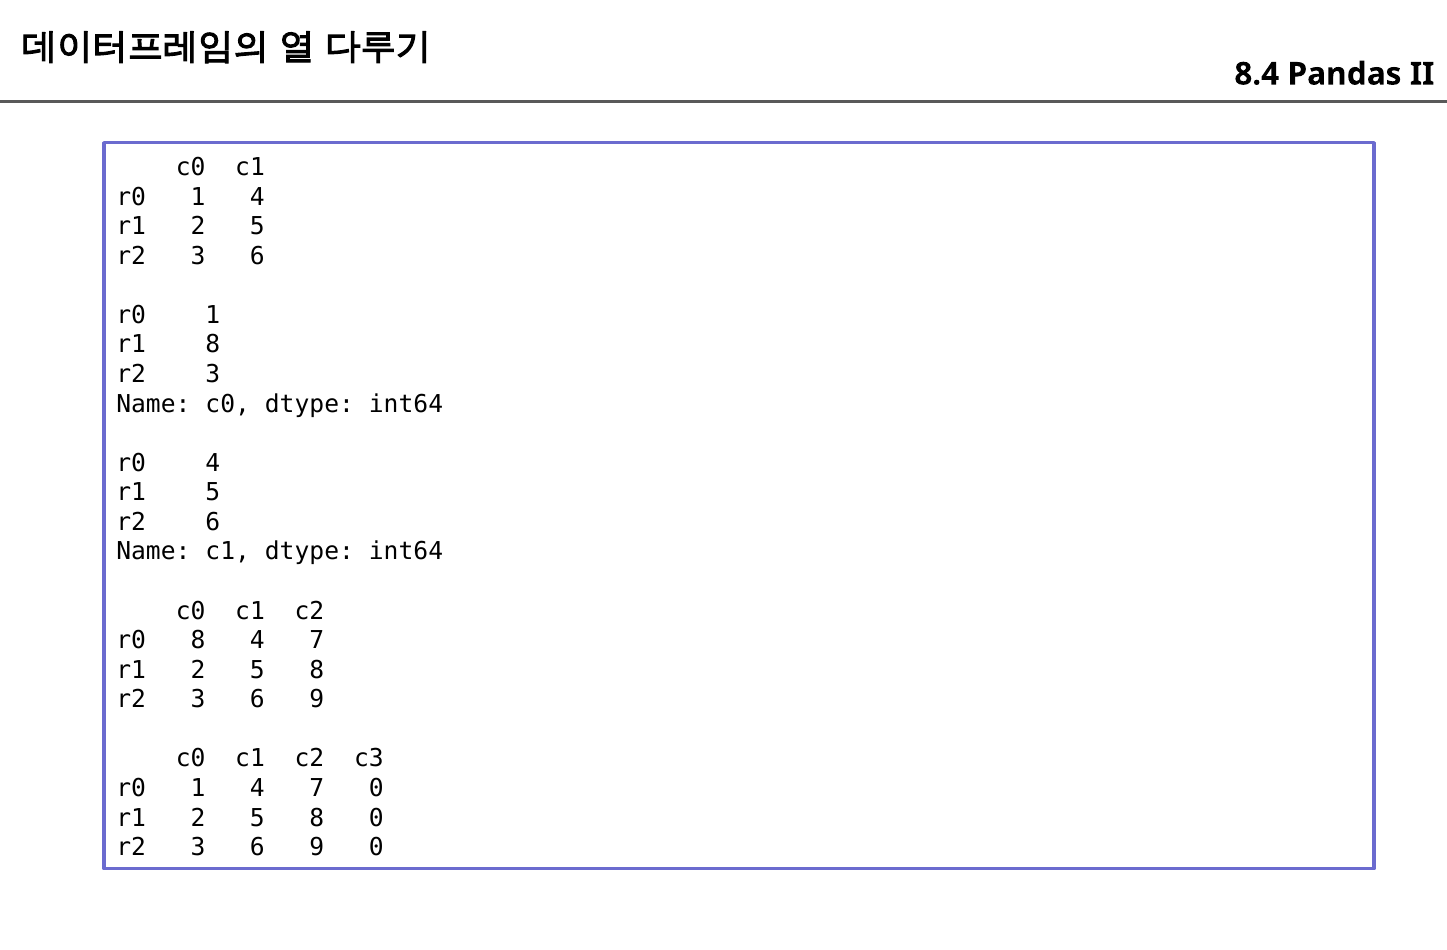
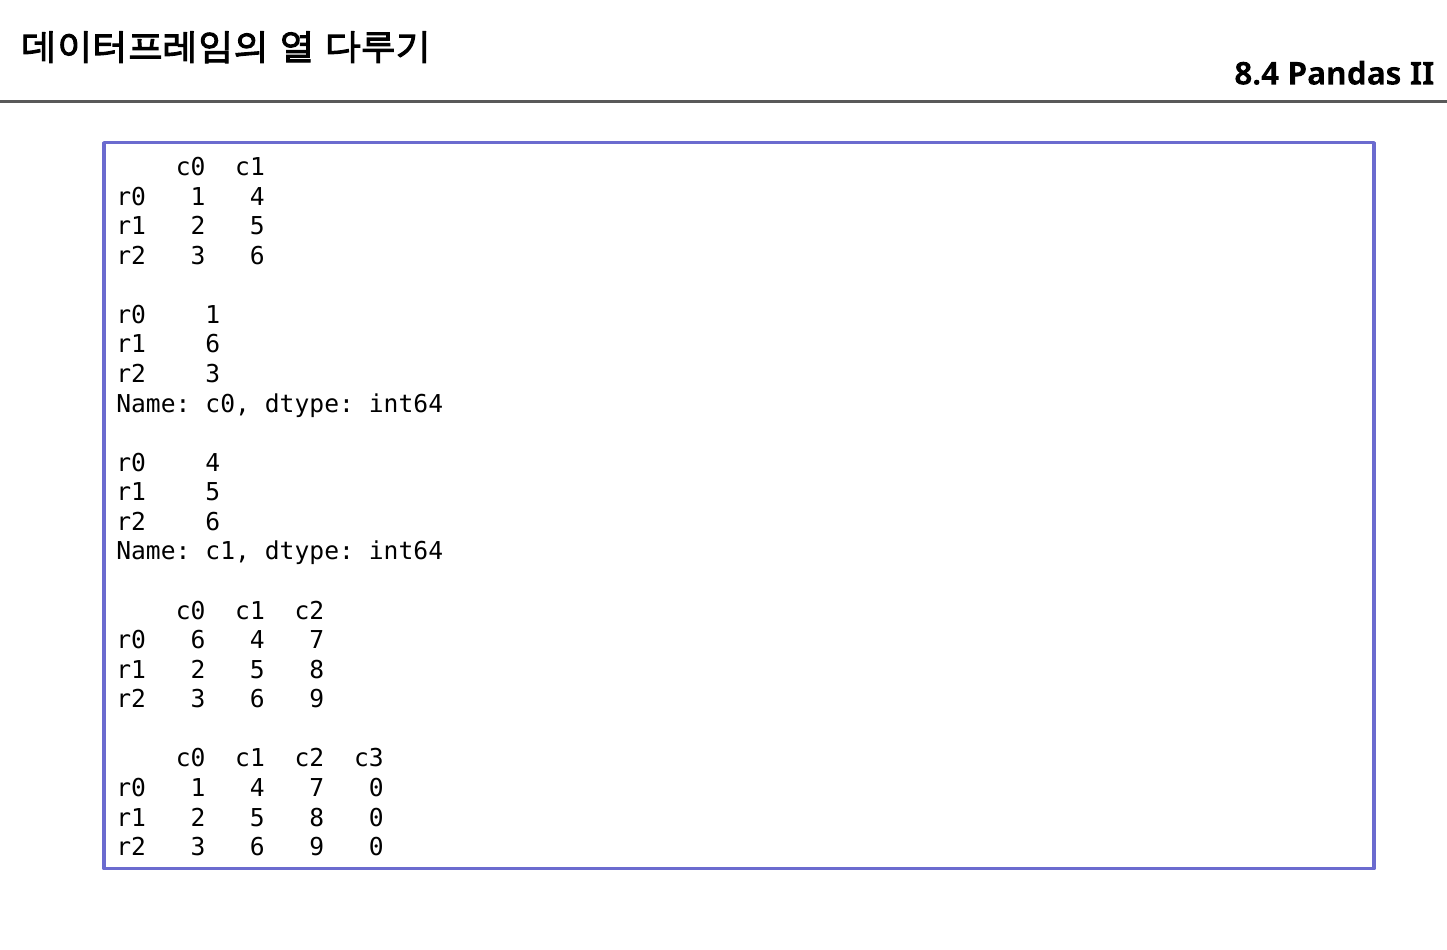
r1 8: 8 -> 6 (213, 345)
r0 8: 8 -> 6 (198, 641)
